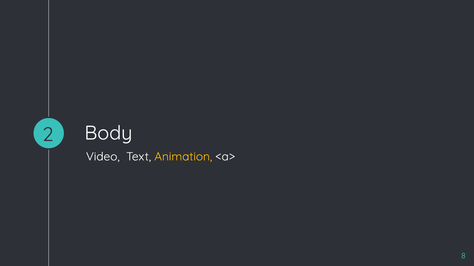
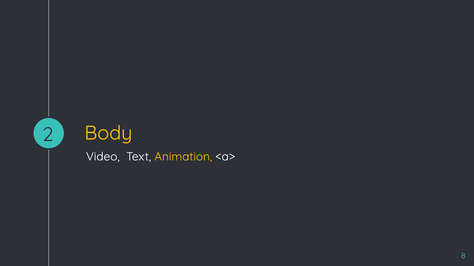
Body colour: white -> yellow (108, 133)
